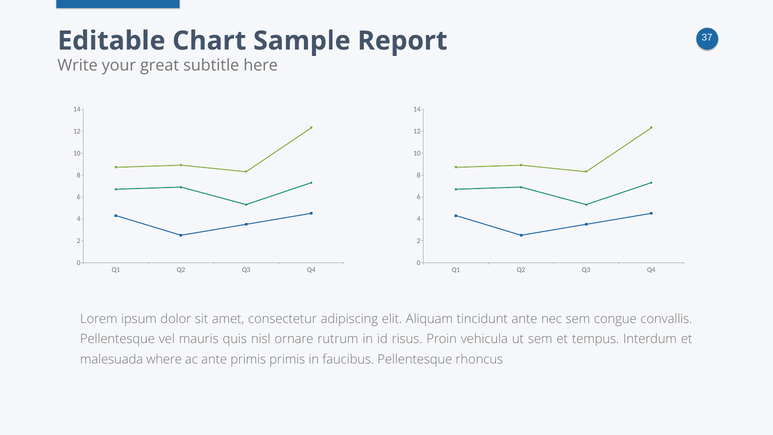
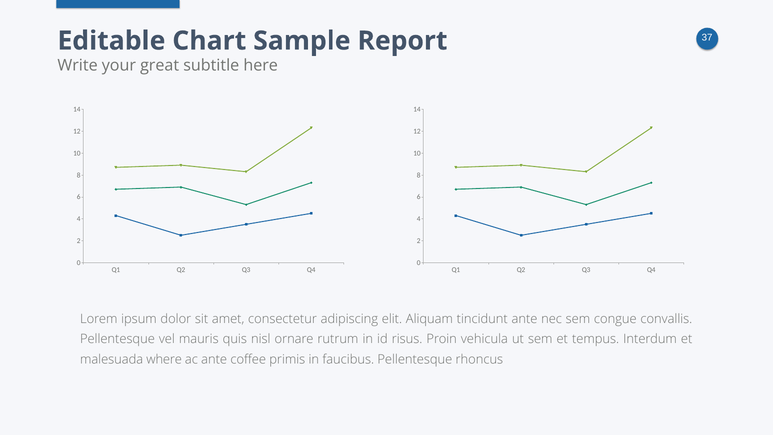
ante primis: primis -> coffee (248, 359)
